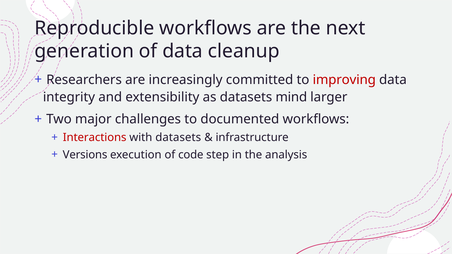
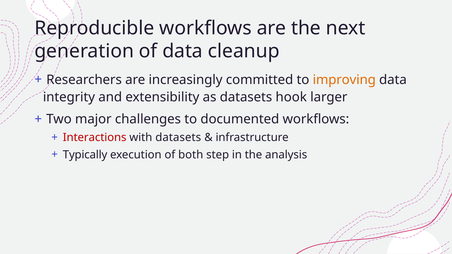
improving colour: red -> orange (344, 80)
mind: mind -> hook (291, 97)
Versions: Versions -> Typically (85, 155)
code: code -> both (191, 155)
